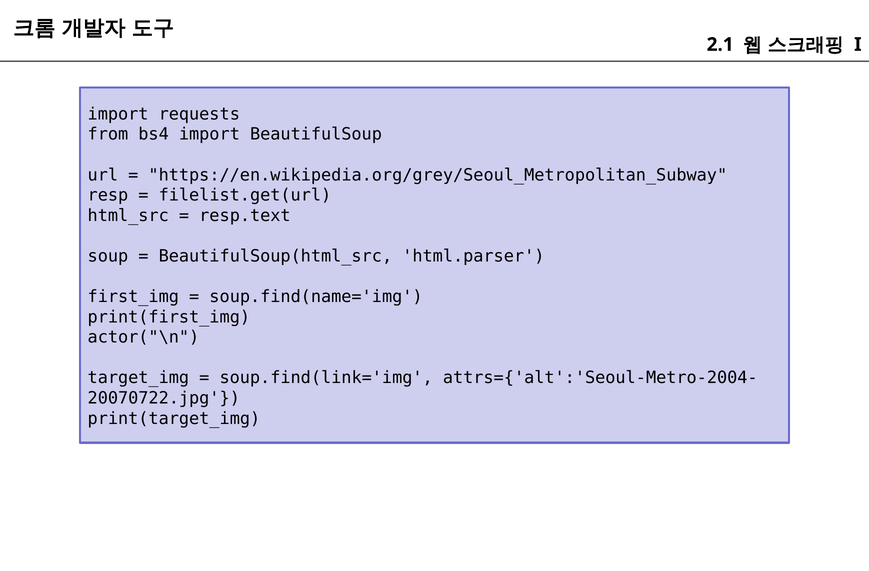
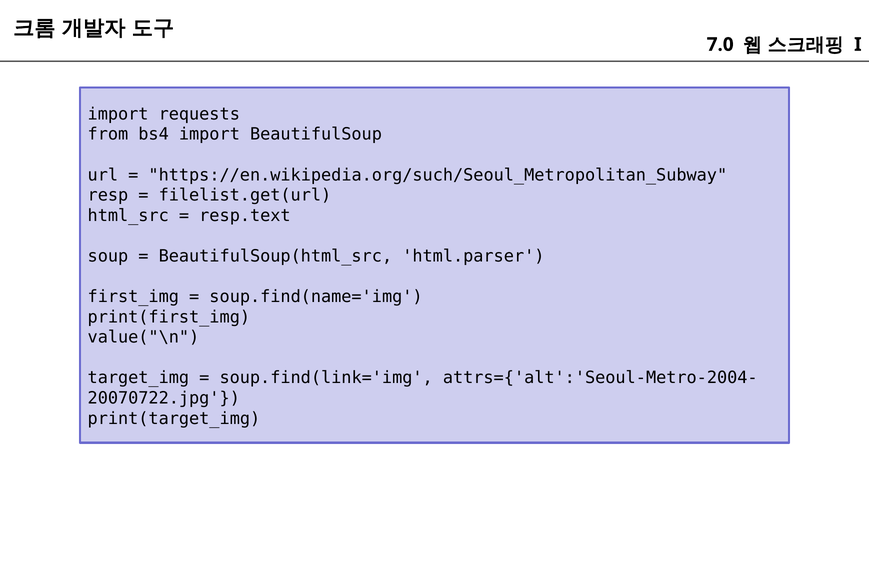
2.1: 2.1 -> 7.0 (720, 45)
https://en.wikipedia.org/grey/Seoul_Metropolitan_Subway: https://en.wikipedia.org/grey/Seoul_Metropolitan_Subway -> https://en.wikipedia.org/such/Seoul_Metropolitan_Subway (438, 175)
actor("\n: actor("\n -> value("\n (143, 337)
